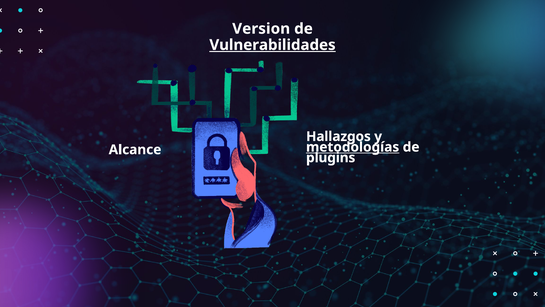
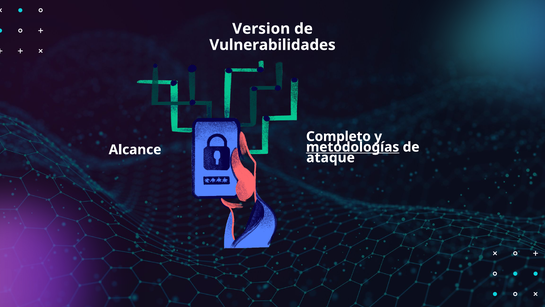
Vulnerabilidades underline: present -> none (272, 45)
Hallazgos: Hallazgos -> Completo (338, 136)
plugins: plugins -> ataque (331, 157)
